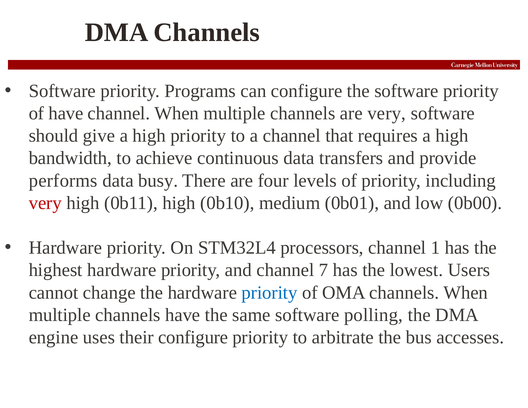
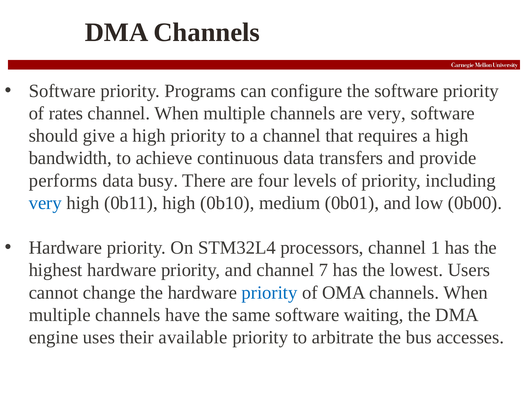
of have: have -> rates (66, 113)
very colour: red -> blue (45, 203)
polling: polling -> waiting (374, 315)
their configure: configure -> available (193, 337)
